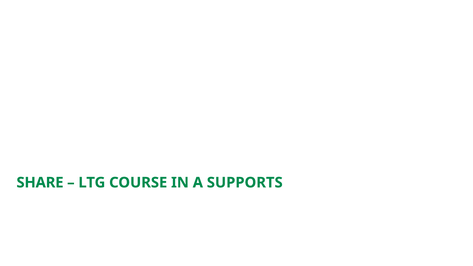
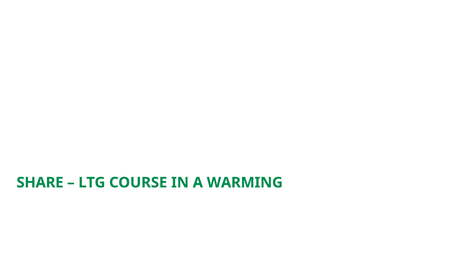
SUPPORTS: SUPPORTS -> WARMING (245, 183)
